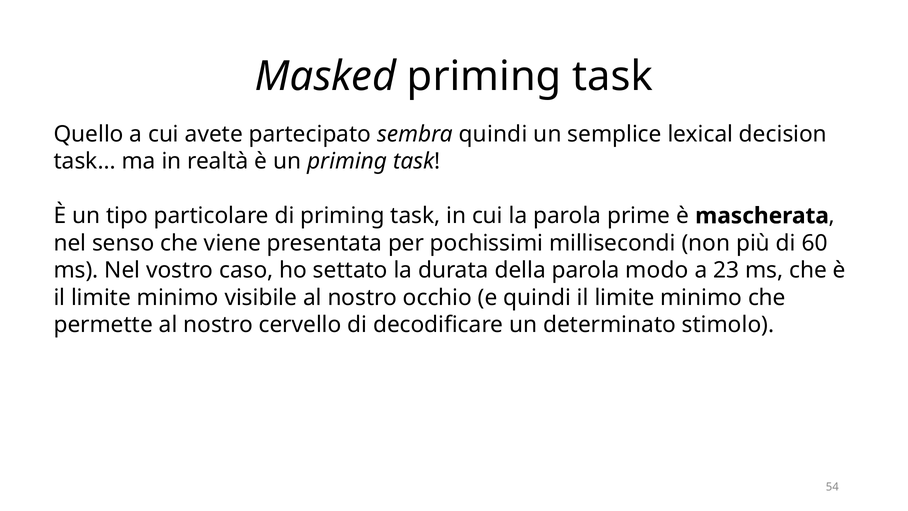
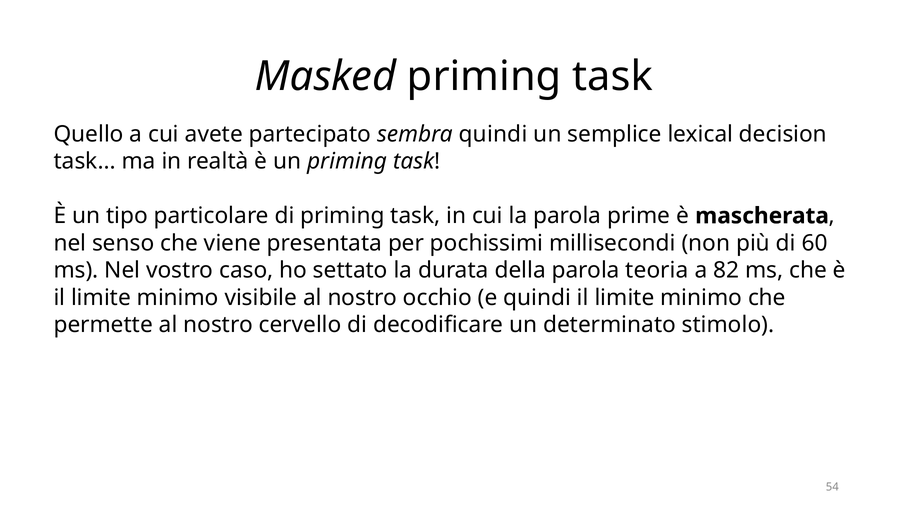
modo: modo -> teoria (657, 270)
23: 23 -> 82 (726, 270)
